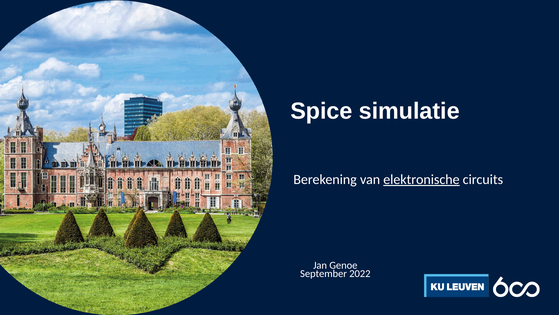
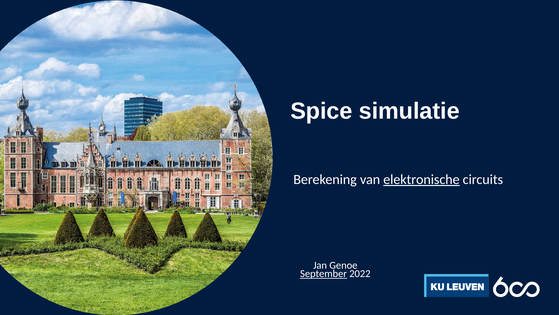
September underline: none -> present (324, 273)
